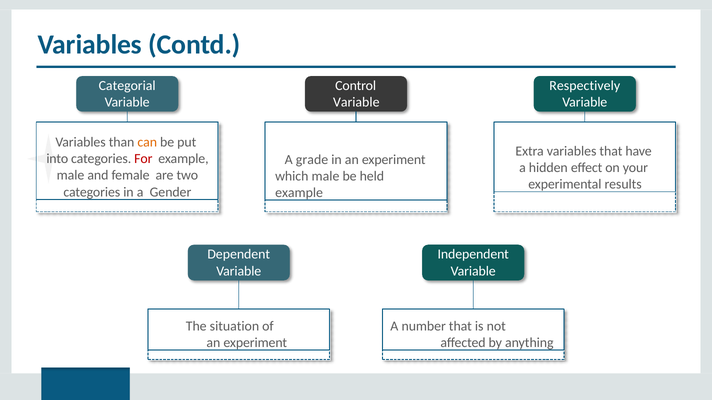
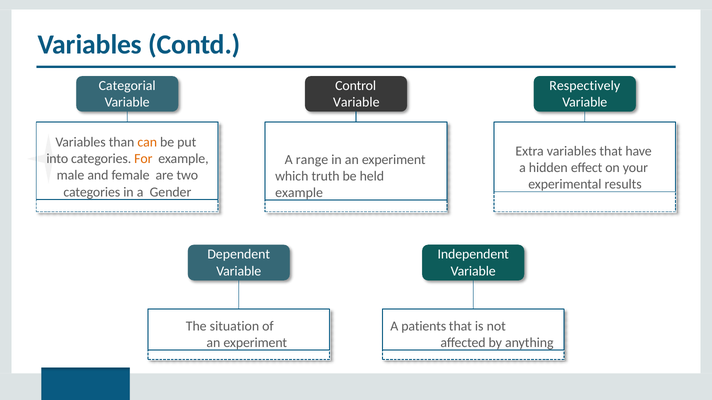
For colour: red -> orange (143, 159)
grade: grade -> range (312, 160)
which male: male -> truth (326, 176)
number: number -> patients (424, 327)
